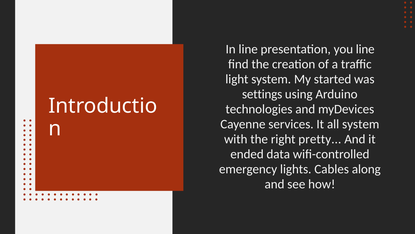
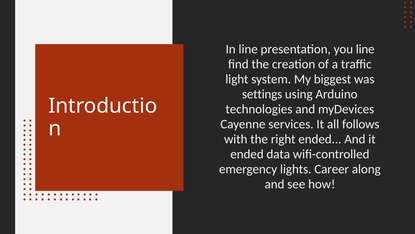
started: started -> biggest (333, 79)
all system: system -> follows (361, 124)
right pretty: pretty -> ended (320, 139)
Cables: Cables -> Career (332, 169)
